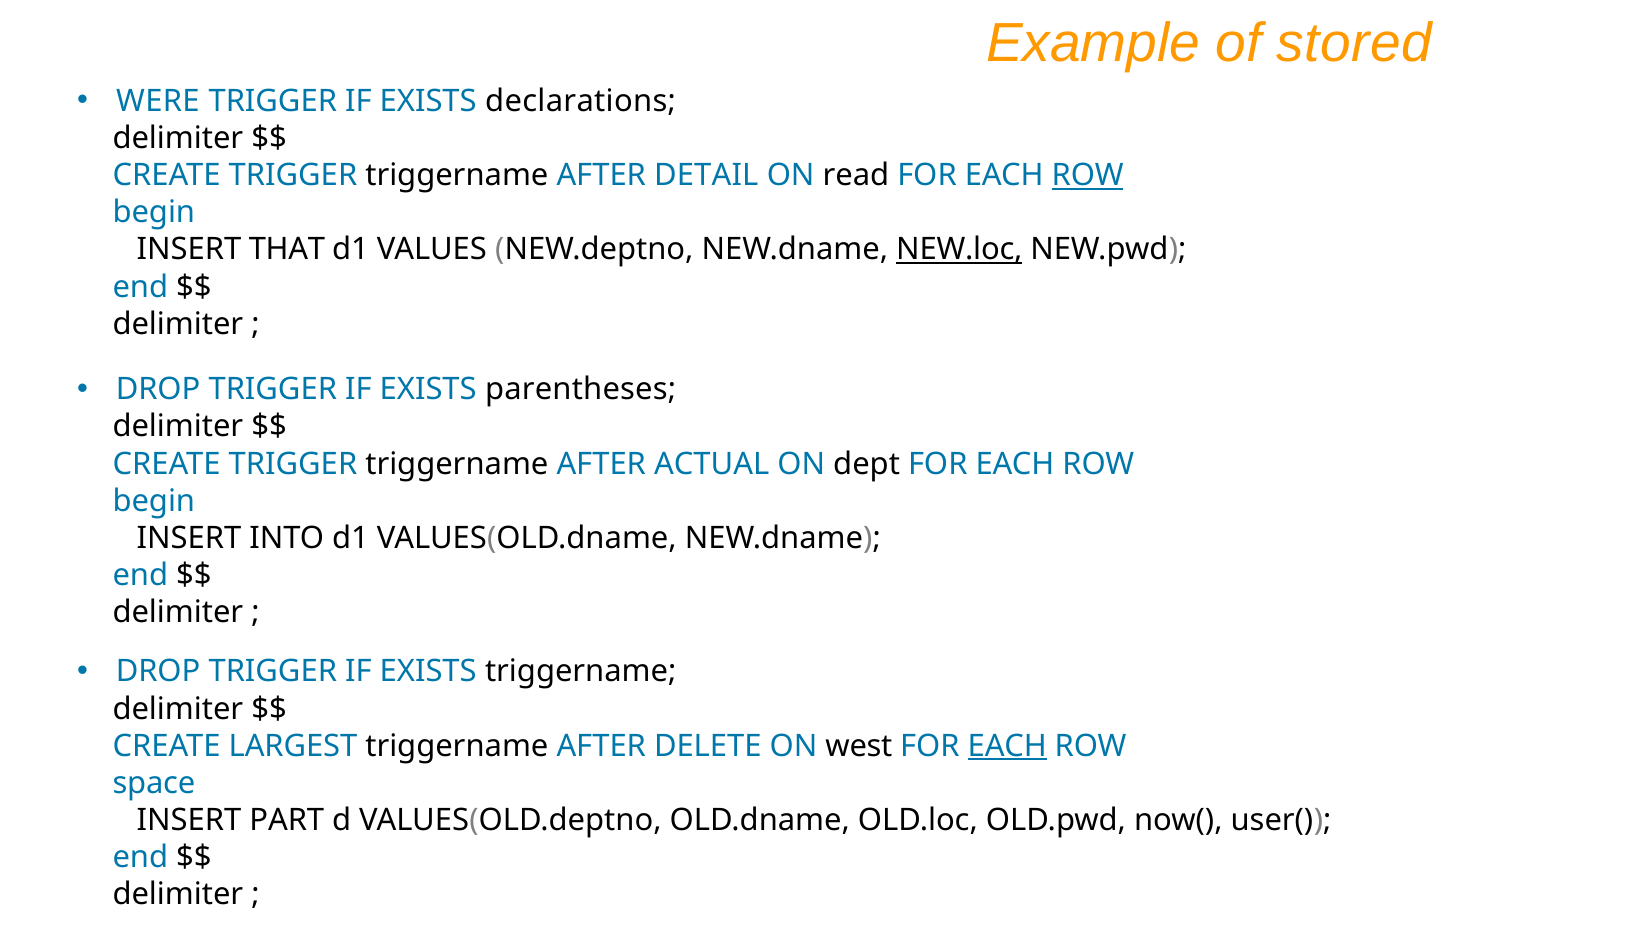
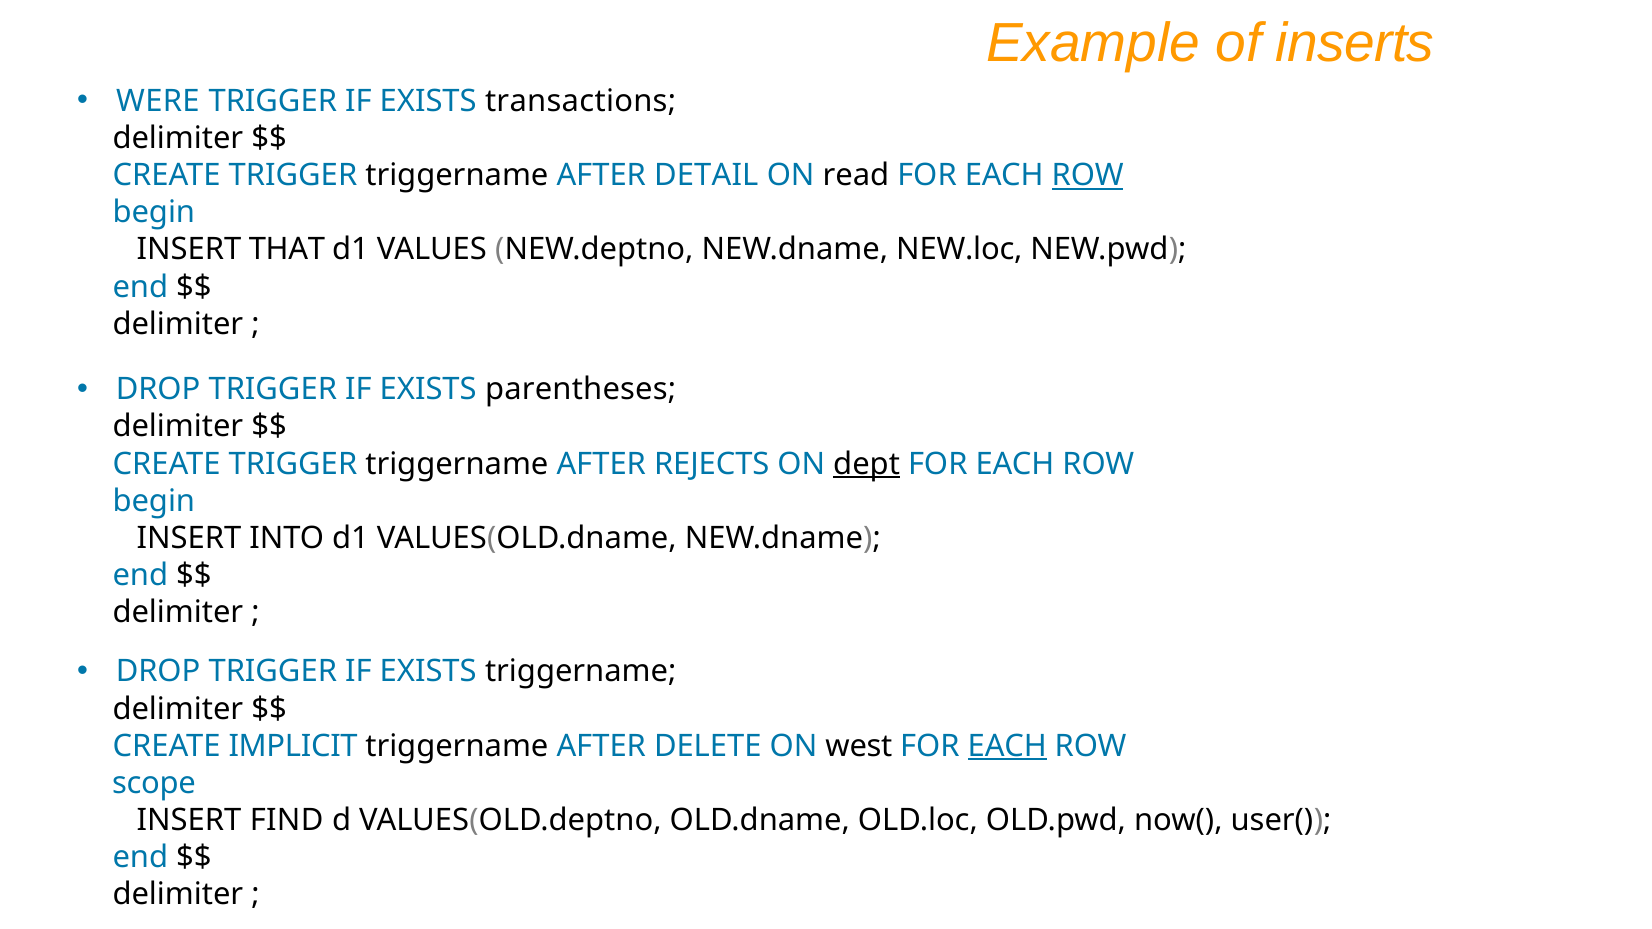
stored: stored -> inserts (1355, 43)
declarations: declarations -> transactions (581, 101)
NEW.loc underline: present -> none (959, 250)
ACTUAL: ACTUAL -> REJECTS (712, 464)
dept underline: none -> present (867, 464)
LARGEST: LARGEST -> IMPLICIT (293, 746)
space: space -> scope (154, 783)
PART: PART -> FIND (287, 821)
